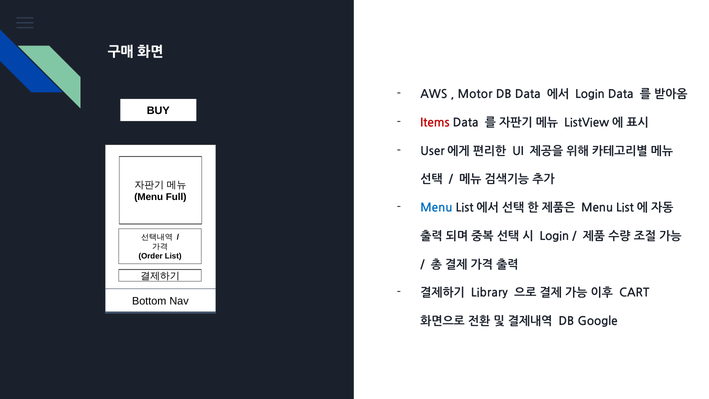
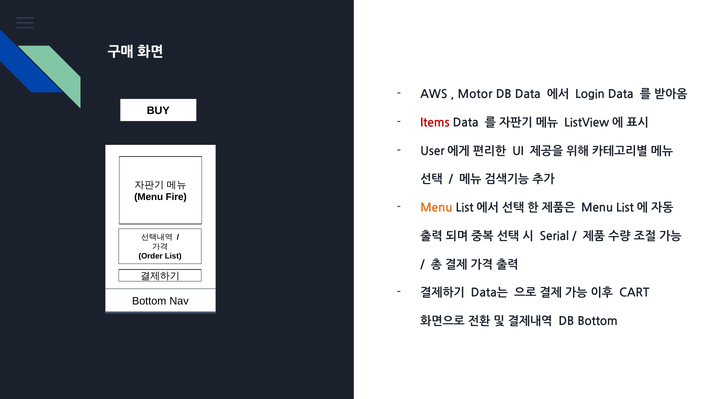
Full: Full -> Fire (176, 197)
Menu colour: blue -> orange (436, 208)
Login: Login -> Serial (554, 236)
Library: Library -> Data는 (489, 293)
DB Google: Google -> Bottom (598, 321)
